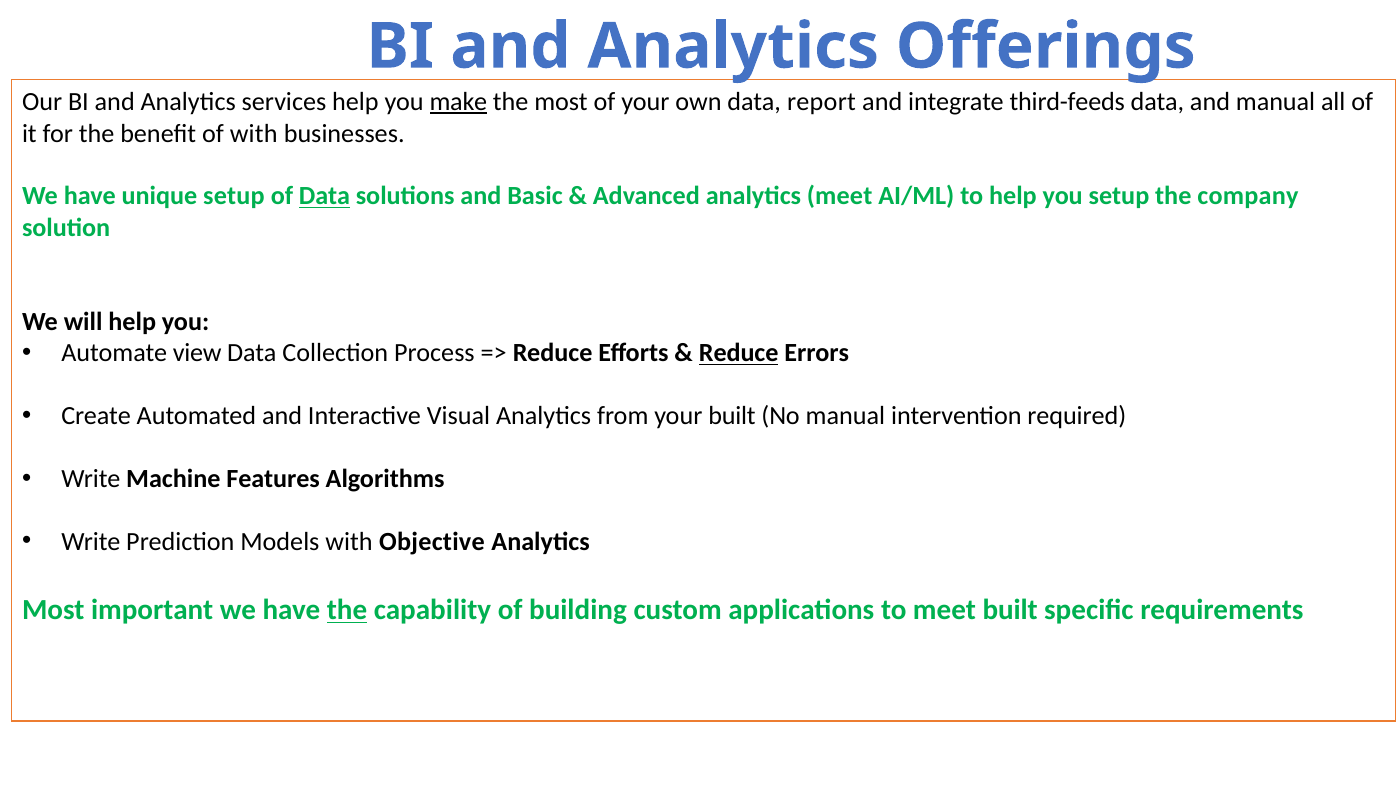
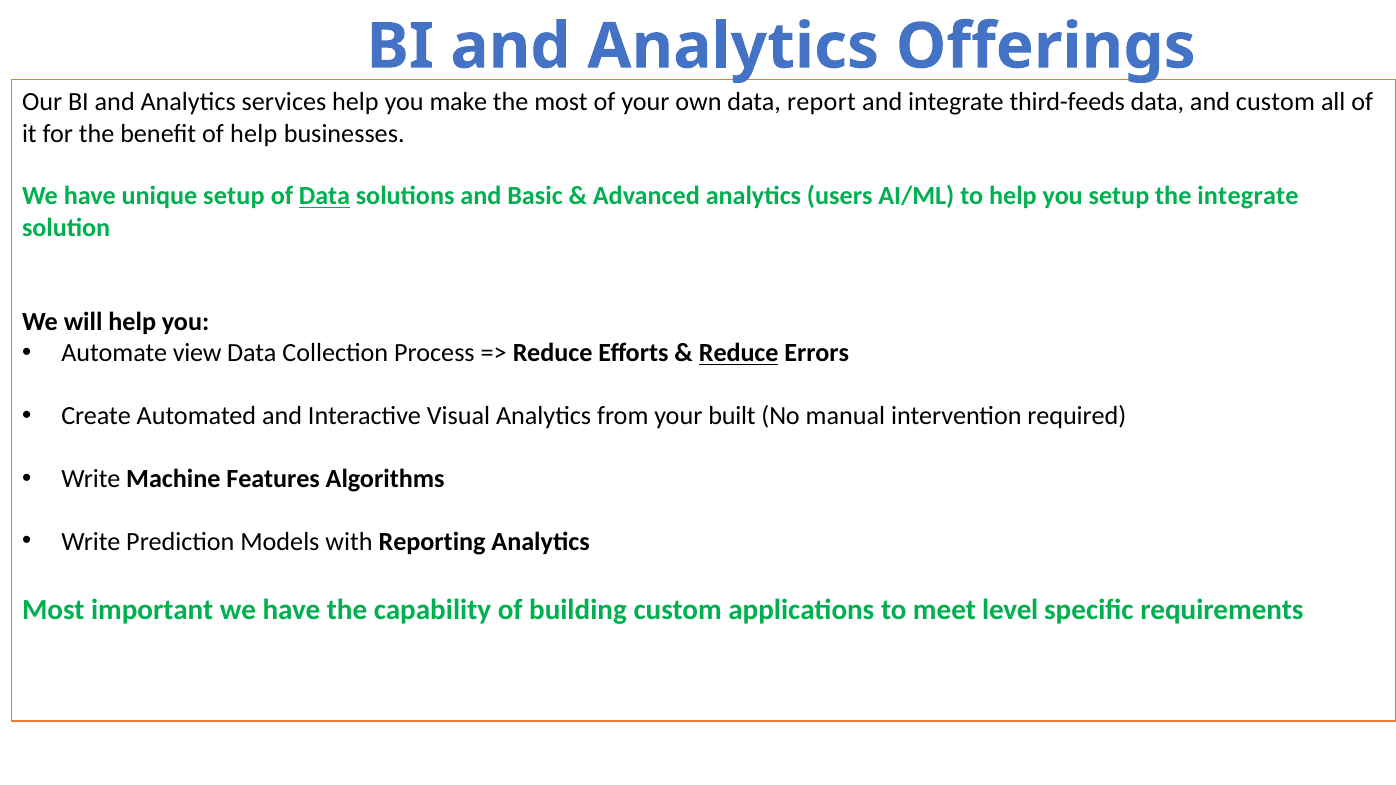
make underline: present -> none (458, 102)
and manual: manual -> custom (1275, 102)
of with: with -> help (254, 133)
analytics meet: meet -> users (840, 196)
the company: company -> integrate (1248, 196)
Objective: Objective -> Reporting (432, 542)
the underline: present -> none (347, 610)
meet built: built -> level (1010, 610)
